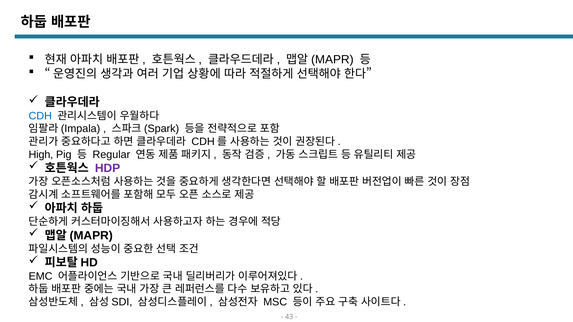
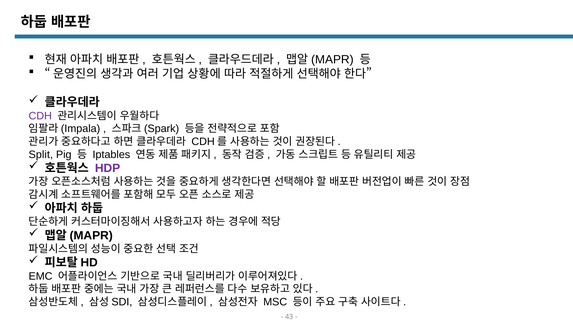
CDH colour: blue -> purple (40, 116)
High: High -> Split (41, 155)
Regular: Regular -> Iptables (111, 155)
